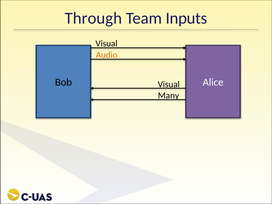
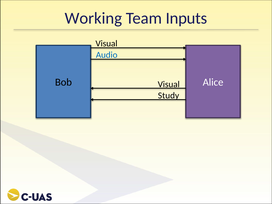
Through: Through -> Working (93, 18)
Audio colour: orange -> blue (107, 55)
Many: Many -> Study (169, 96)
